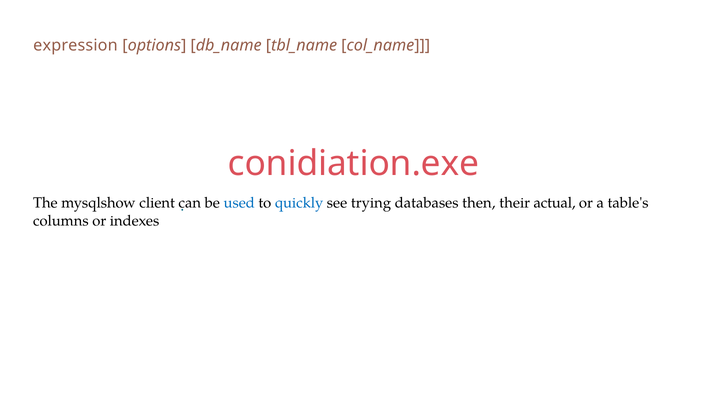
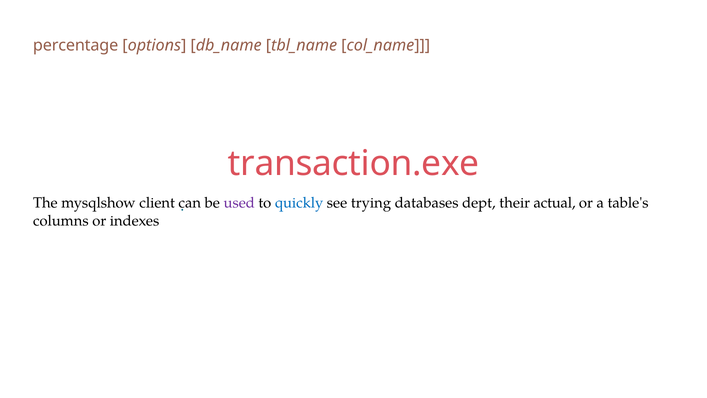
expression: expression -> percentage (76, 45)
conidiation.exe: conidiation.exe -> transaction.exe (354, 163)
used colour: blue -> purple (239, 203)
then: then -> dept (479, 203)
